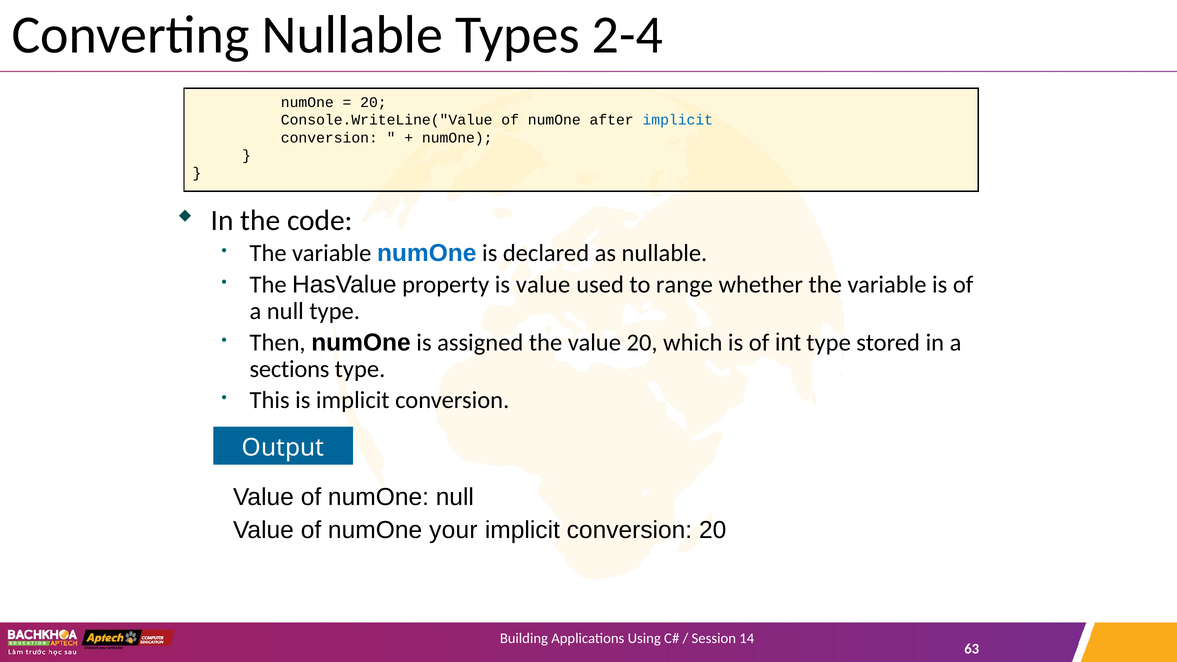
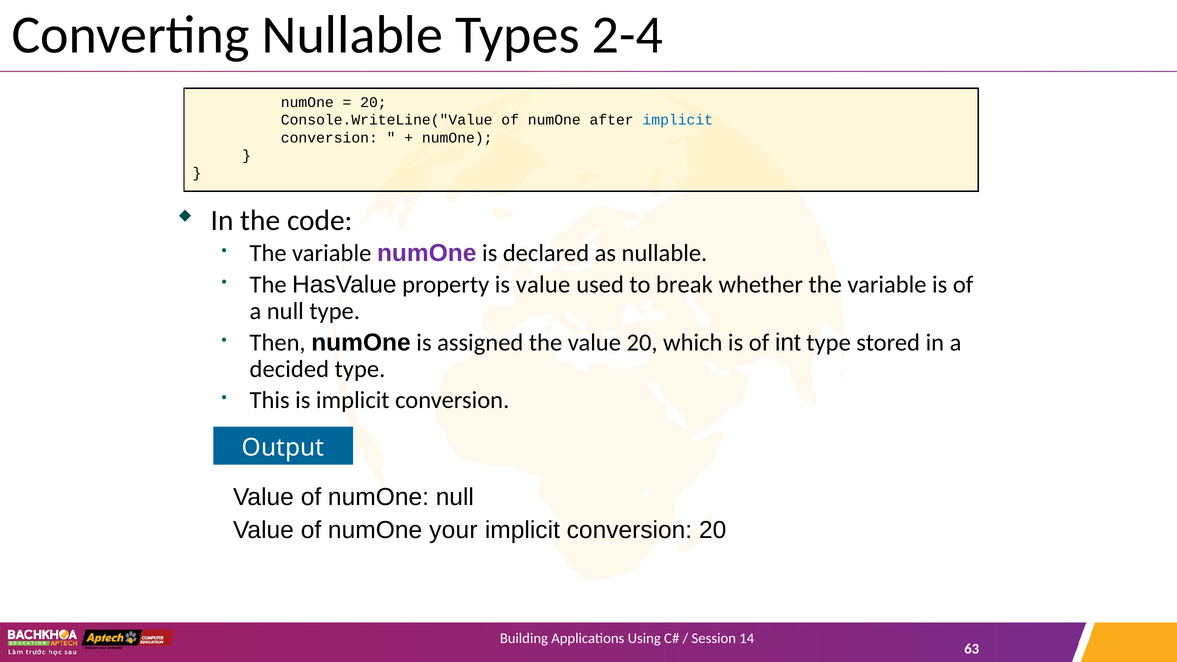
numOne colour: blue -> purple (427, 253)
range: range -> break (684, 285)
sections: sections -> decided (289, 369)
